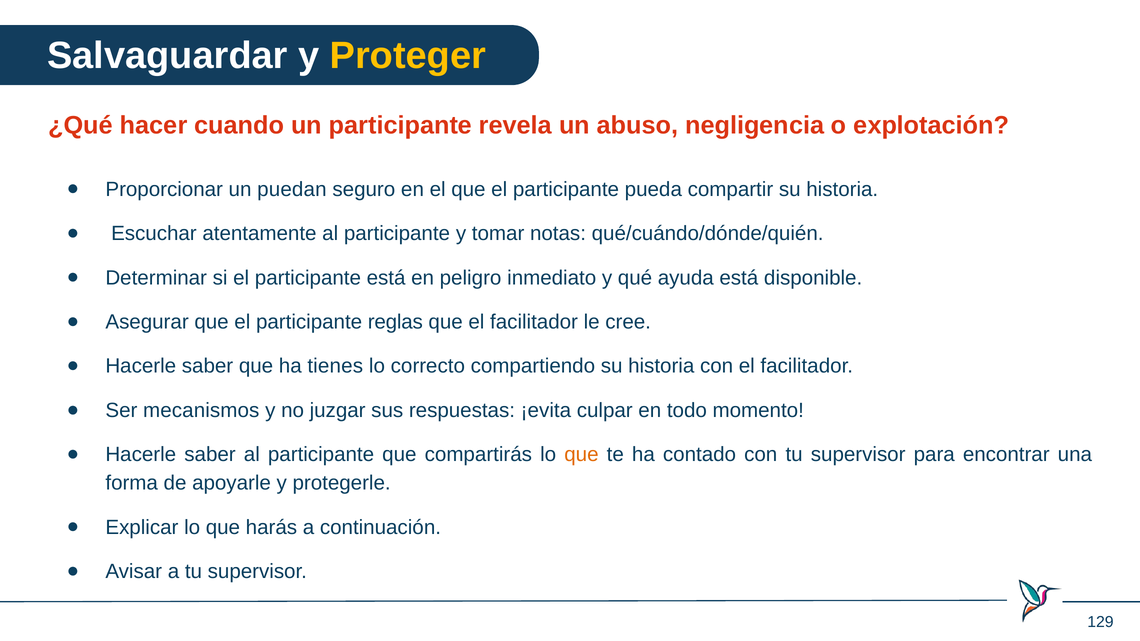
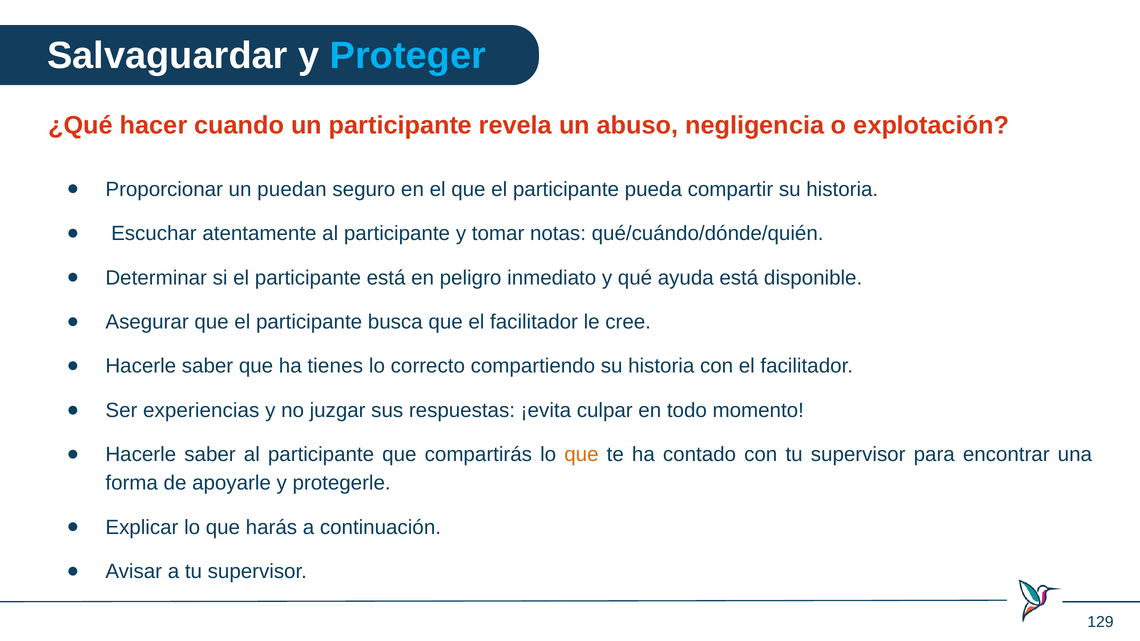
Proteger colour: yellow -> light blue (408, 56)
reglas: reglas -> busca (395, 322)
mecanismos: mecanismos -> experiencias (201, 411)
